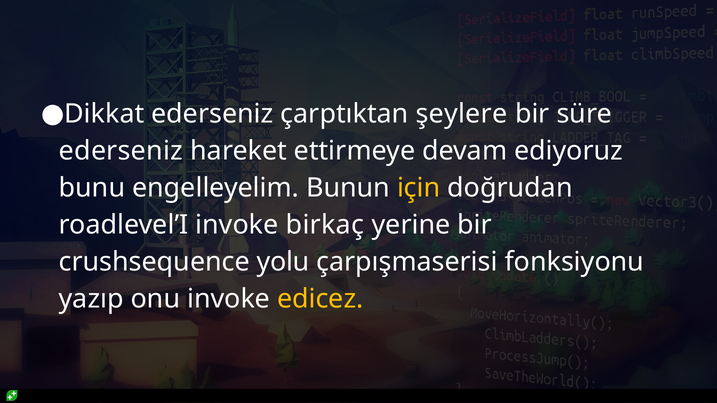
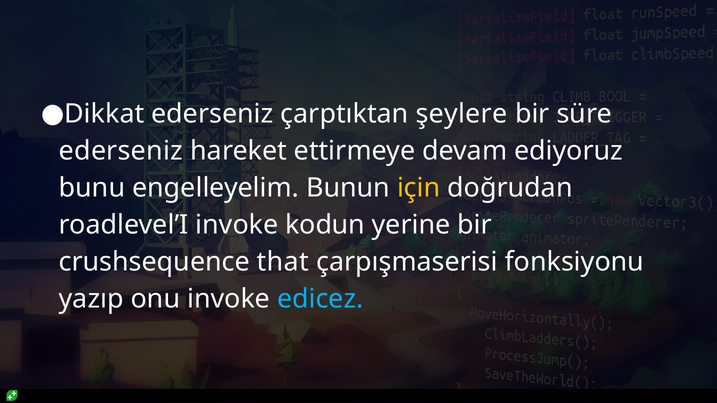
birkaç: birkaç -> kodun (325, 225)
yolu: yolu -> that (283, 262)
edicez colour: yellow -> light blue (320, 299)
